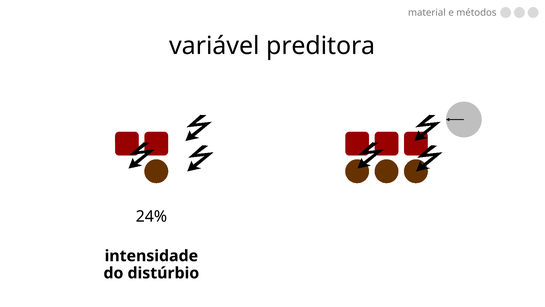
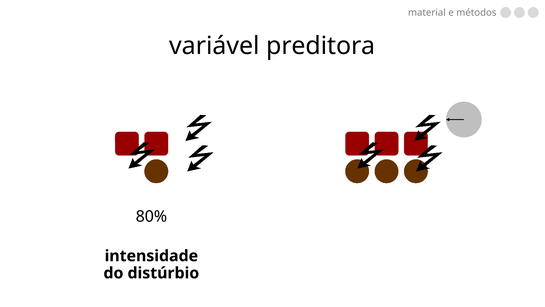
24%: 24% -> 80% (151, 216)
